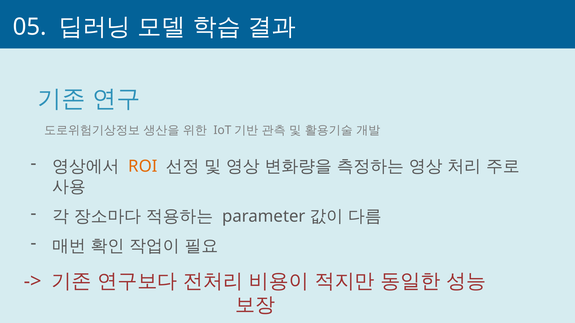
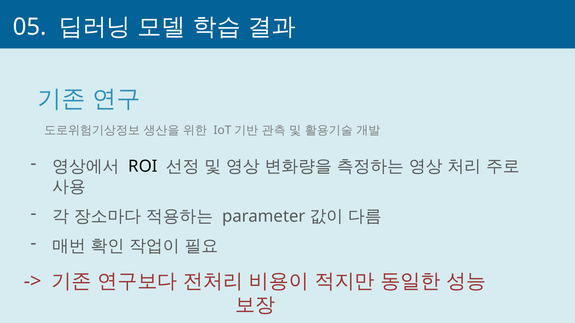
ROI colour: orange -> black (143, 167)
